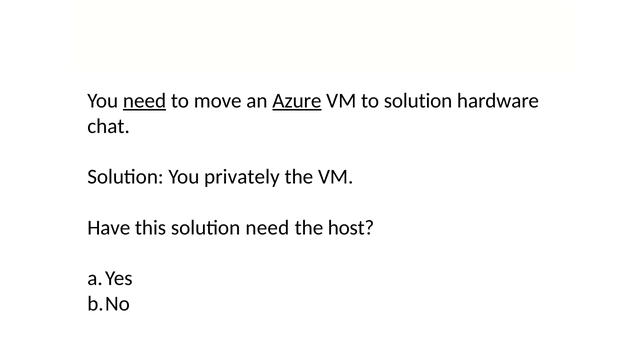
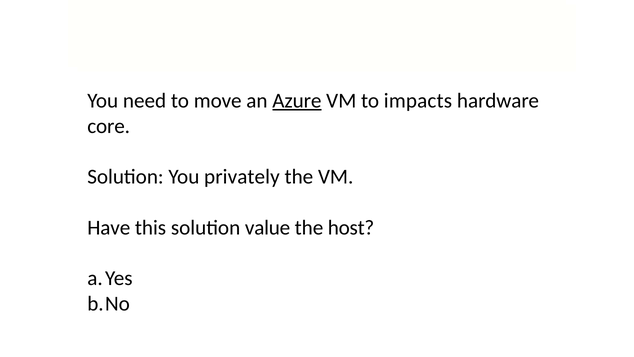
need underline: present -> none (145, 101)
to solution: solution -> impacts (418, 101)
chat: chat -> core (109, 126)
solution need: need -> value (268, 227)
